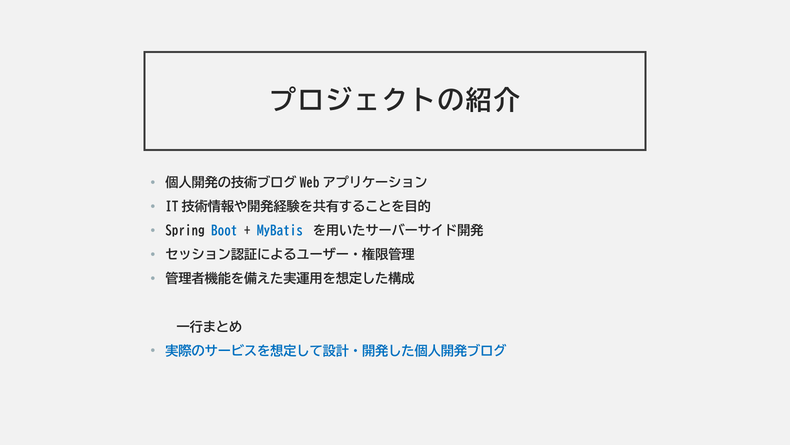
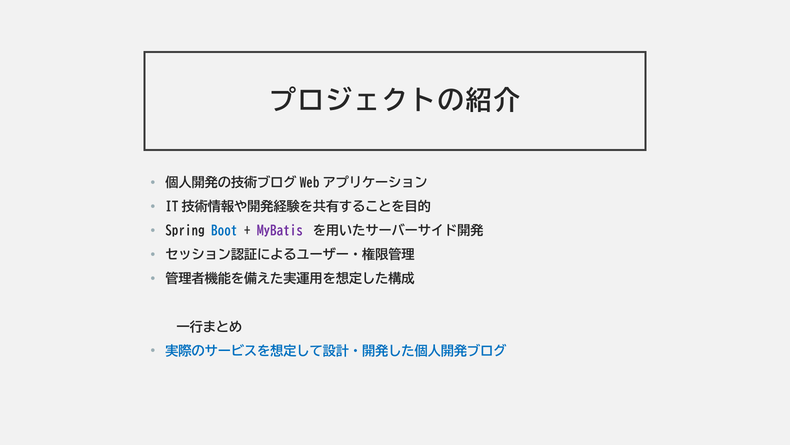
MyBatis colour: blue -> purple (280, 231)
